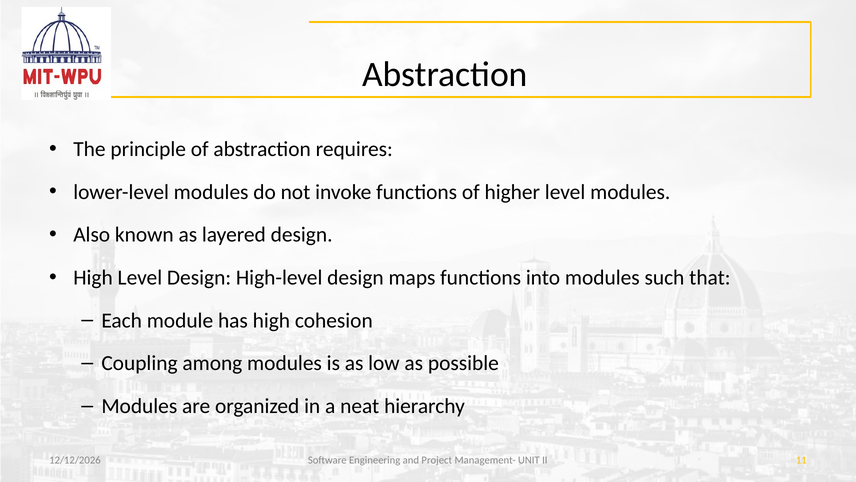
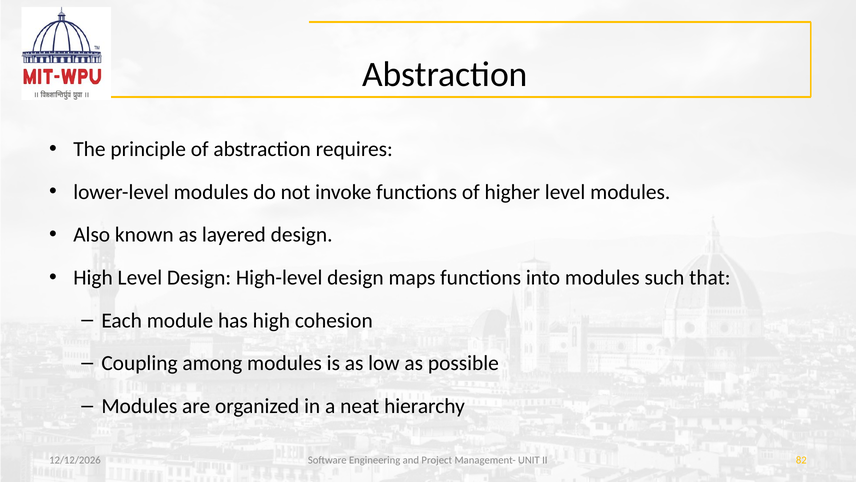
11: 11 -> 82 (801, 460)
